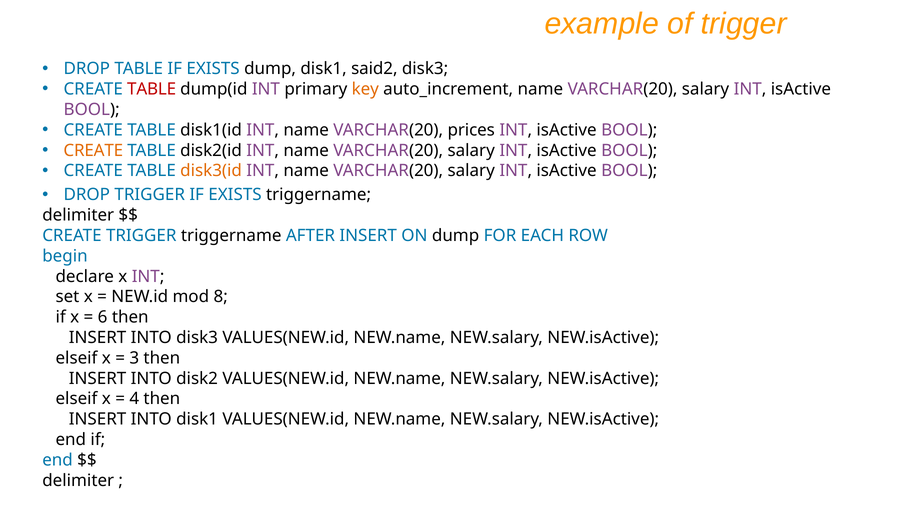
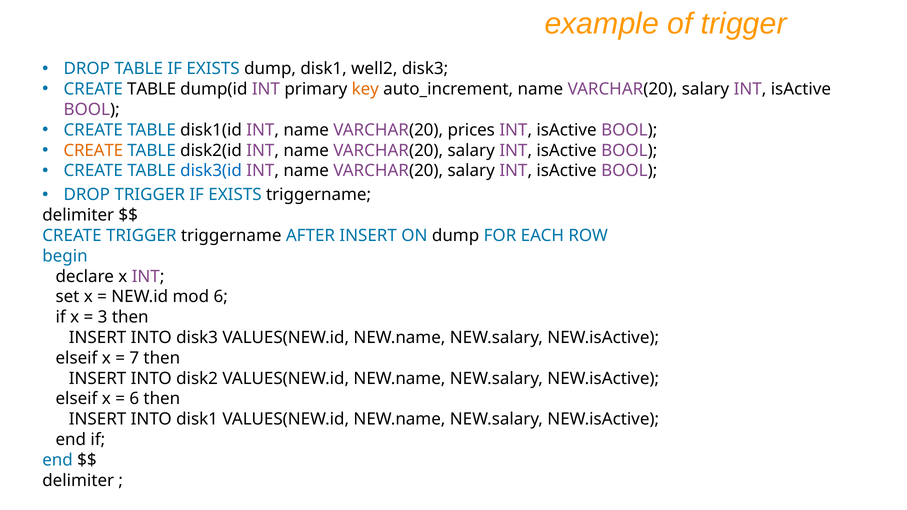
said2: said2 -> well2 (374, 69)
TABLE colour: red -> black (152, 89)
disk3(id colour: orange -> blue (211, 171)
mod 8: 8 -> 6 (221, 297)
6: 6 -> 3 (103, 317)
3: 3 -> 7 (134, 358)
4: 4 -> 6 (134, 399)
